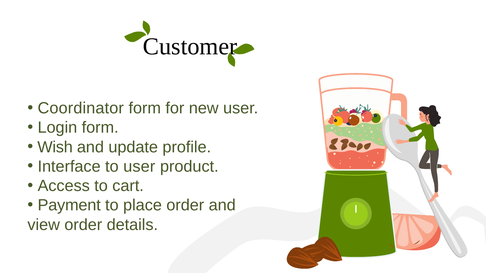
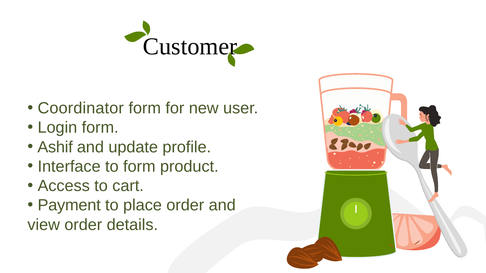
Wish: Wish -> Ashif (55, 147)
to user: user -> form (139, 167)
